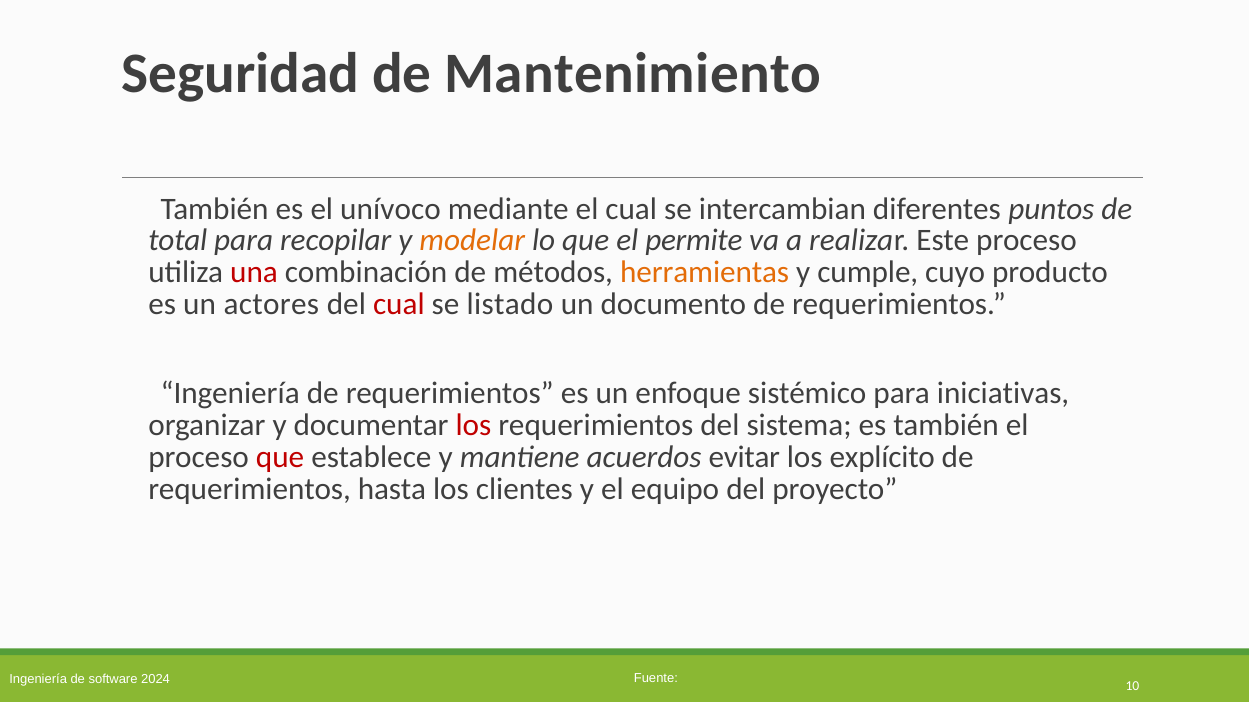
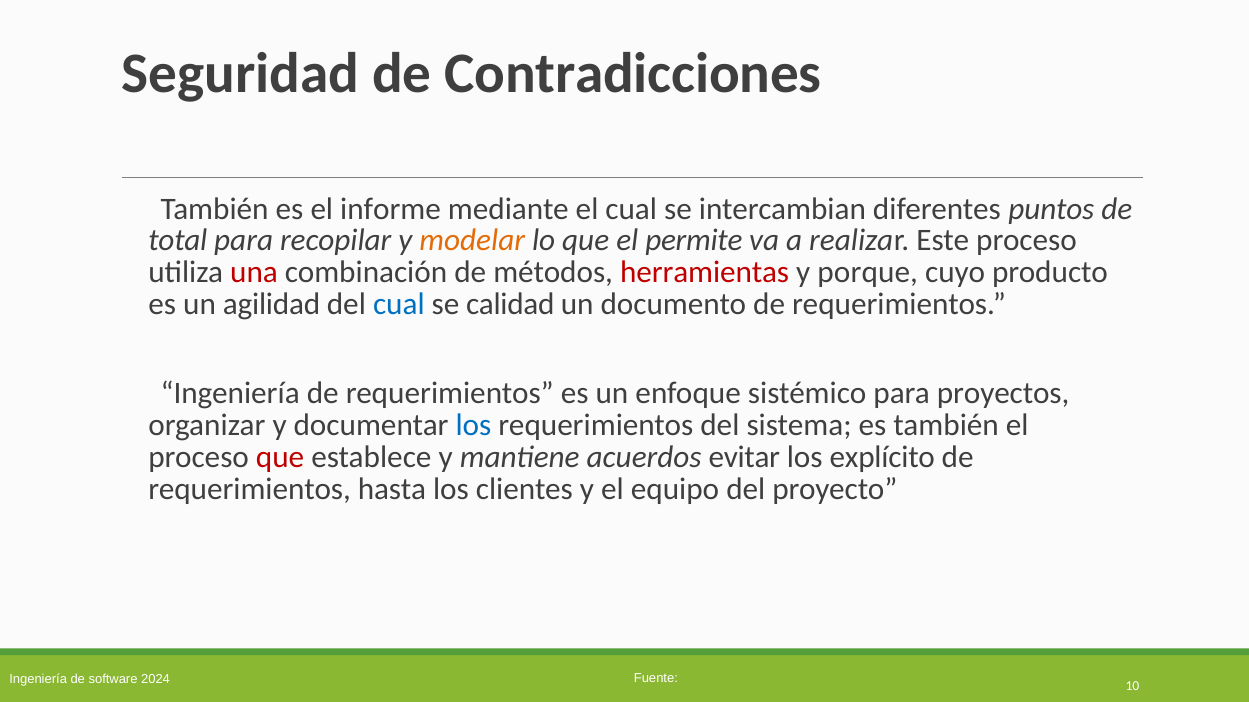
Mantenimiento: Mantenimiento -> Contradicciones (633, 74)
unívoco: unívoco -> informe (391, 209)
herramientas colour: orange -> red (705, 273)
cumple: cumple -> porque (868, 273)
actores: actores -> agilidad (272, 305)
cual colour: red -> blue (399, 305)
listado: listado -> calidad (510, 305)
iniciativas: iniciativas -> proyectos (1003, 394)
los colour: red -> blue (473, 425)
